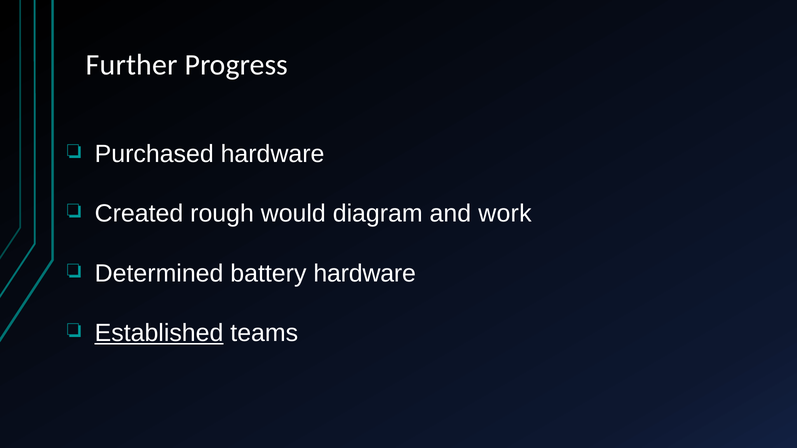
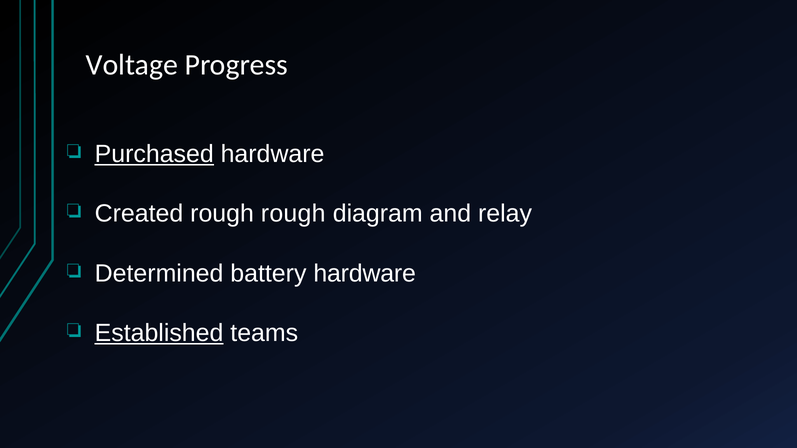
Further: Further -> Voltage (132, 65)
Purchased underline: none -> present (154, 154)
rough would: would -> rough (293, 214)
work: work -> relay (505, 214)
